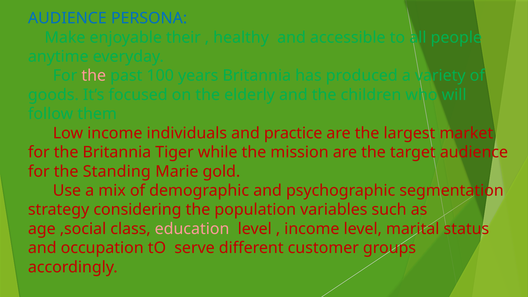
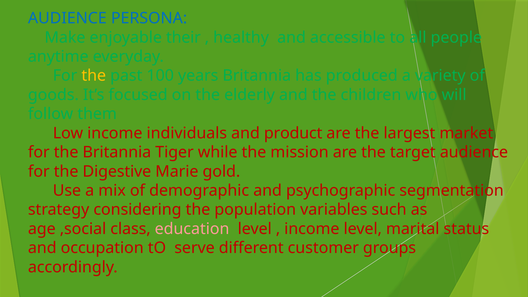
the colour: pink -> yellow (94, 76)
practice: practice -> product (293, 133)
Standing: Standing -> Digestive (117, 171)
